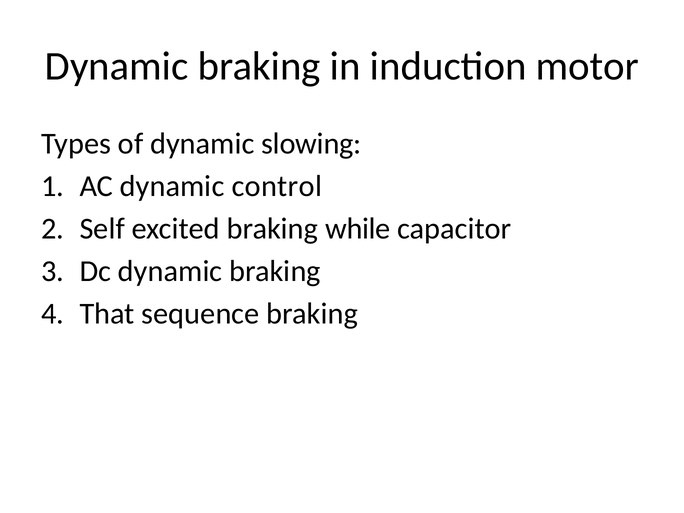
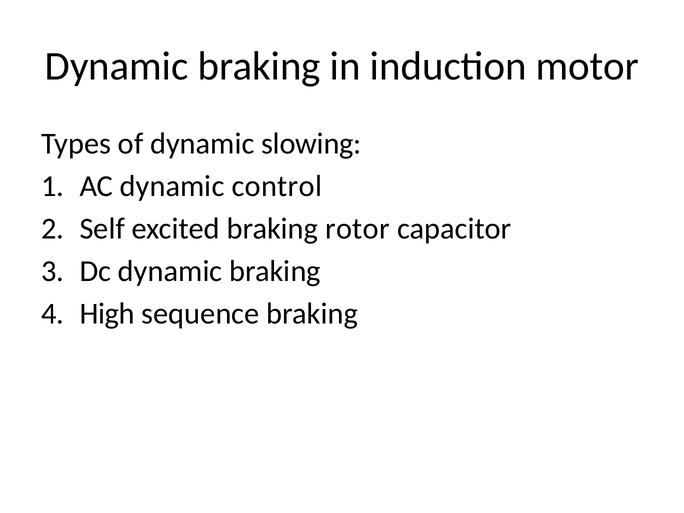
while: while -> rotor (358, 229)
That: That -> High (107, 314)
